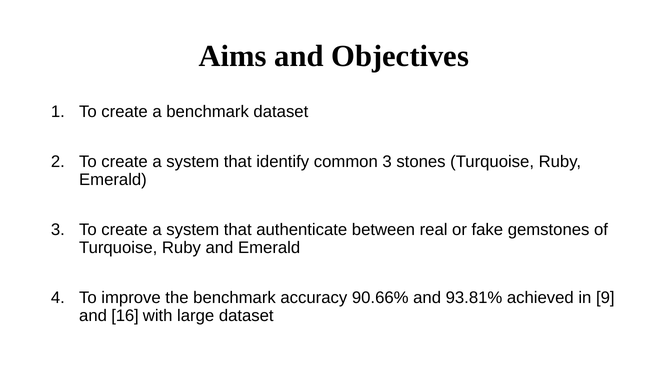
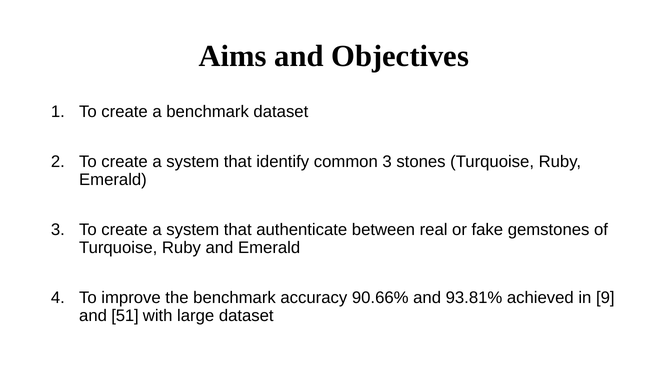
16: 16 -> 51 (125, 315)
